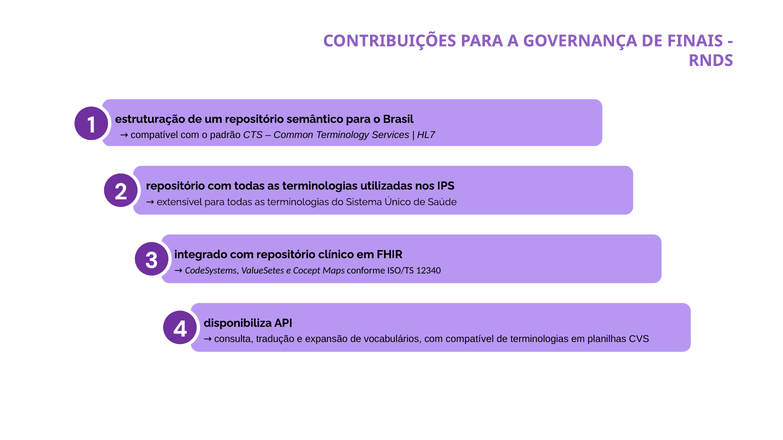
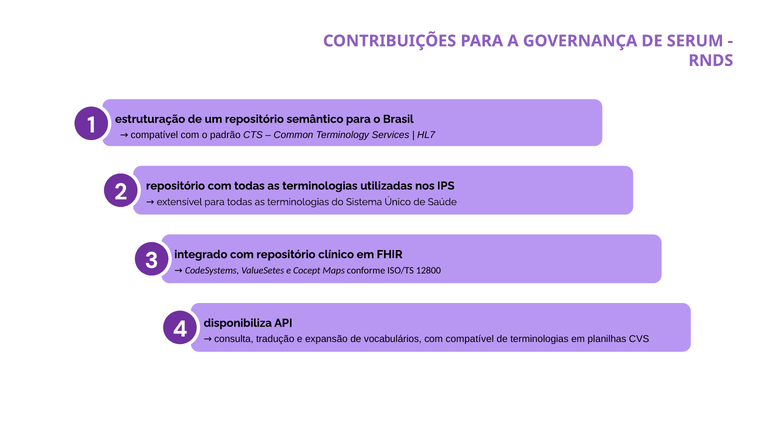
FINAIS: FINAIS -> SERUM (695, 41)
12340: 12340 -> 12800 (428, 271)
